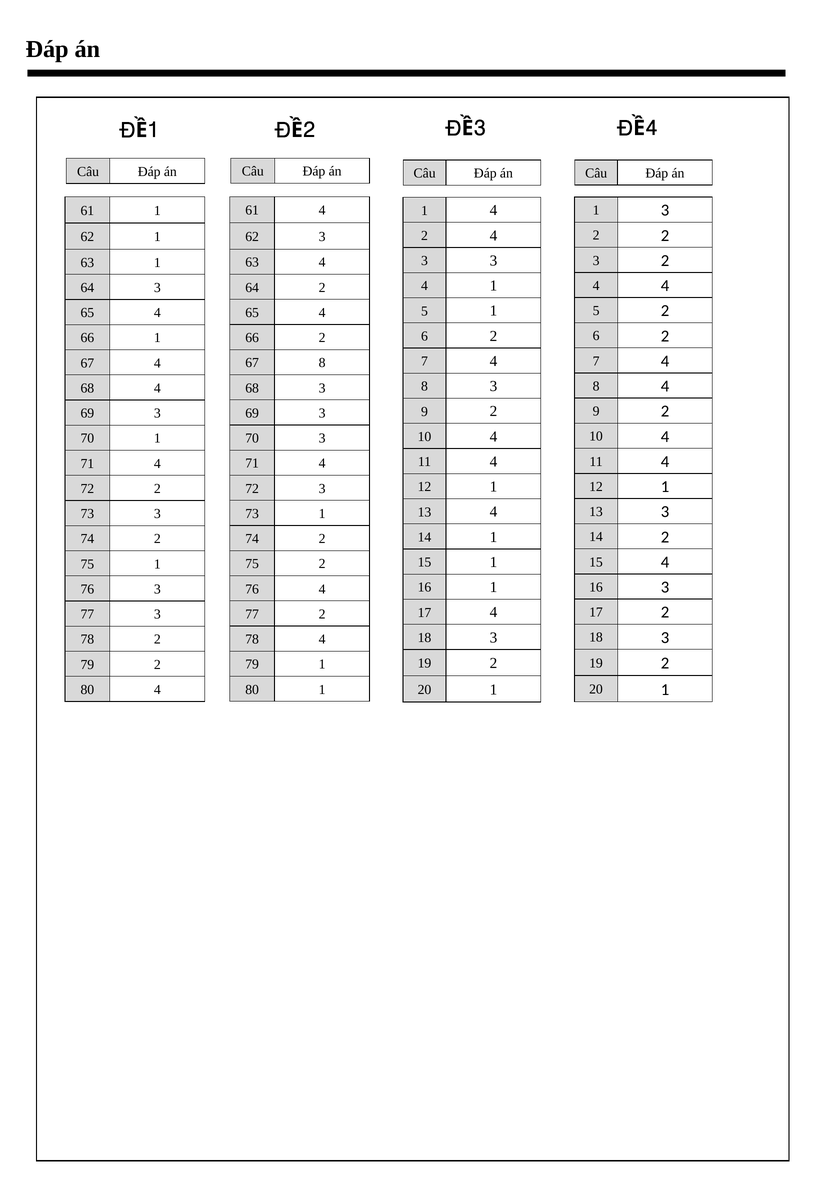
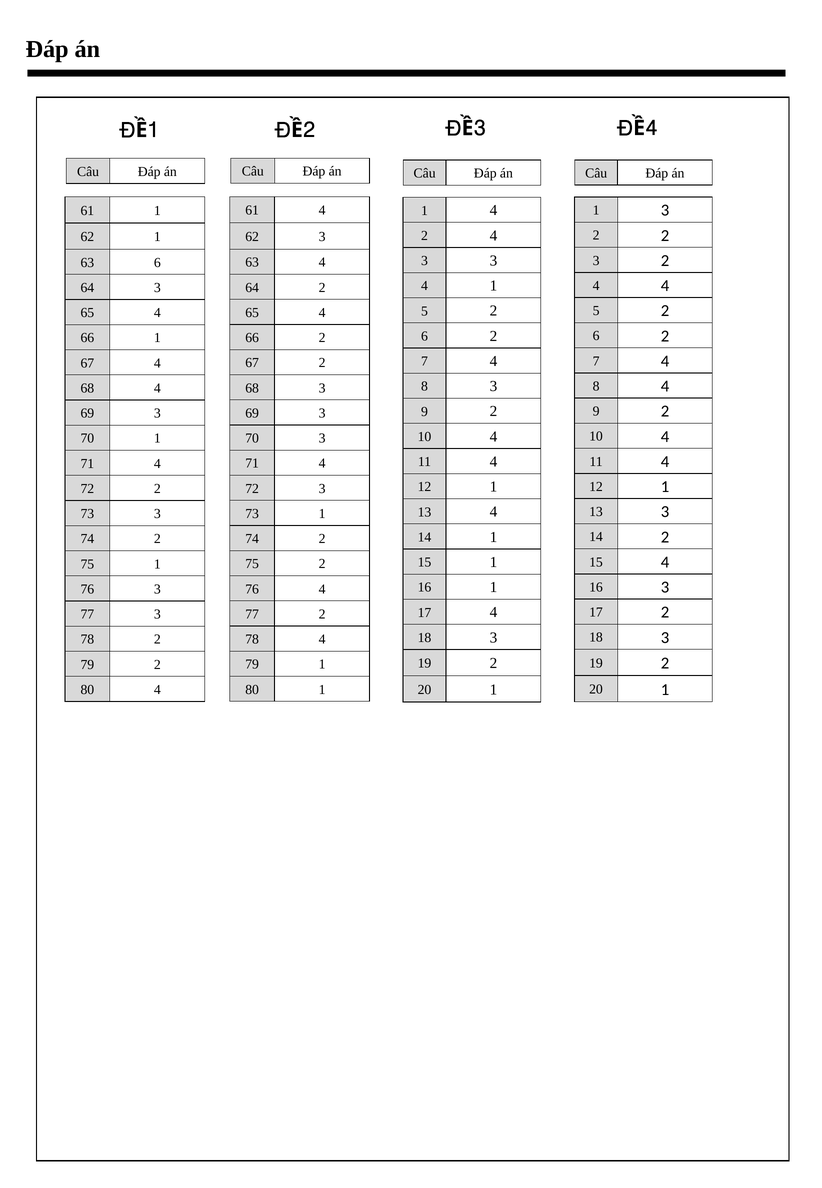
63 1: 1 -> 6 (157, 262)
1: 1 -> 2 (494, 311)
67 8: 8 -> 2 (322, 363)
